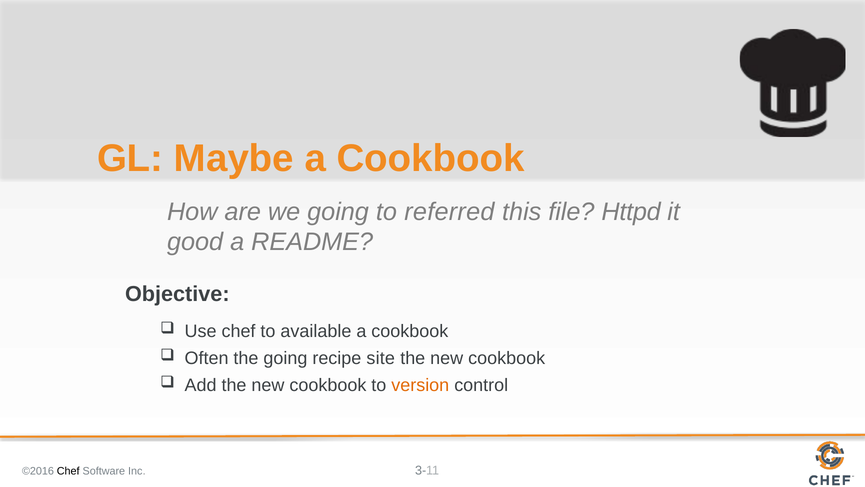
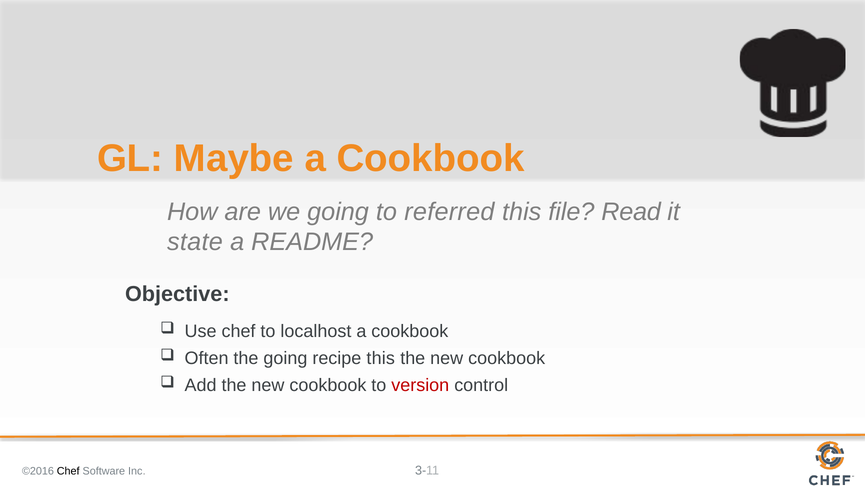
Httpd: Httpd -> Read (631, 212)
good: good -> state (195, 242)
available: available -> localhost (316, 331)
recipe site: site -> this (381, 358)
version colour: orange -> red (420, 385)
